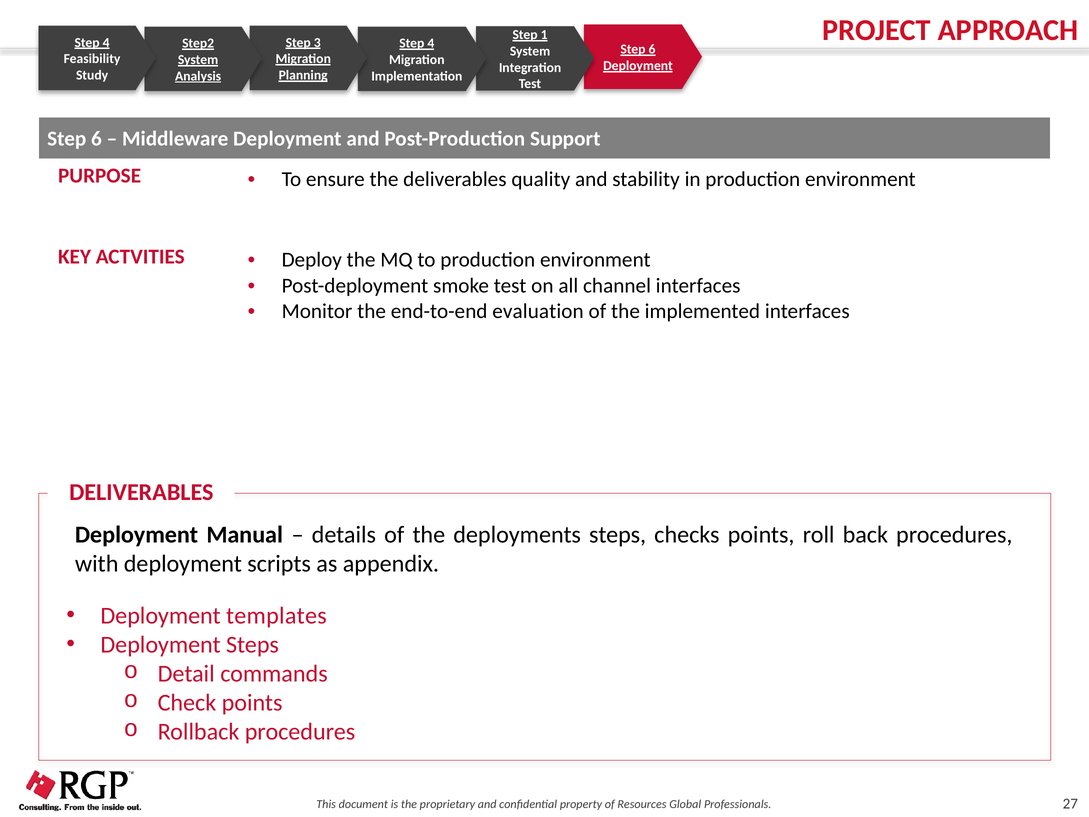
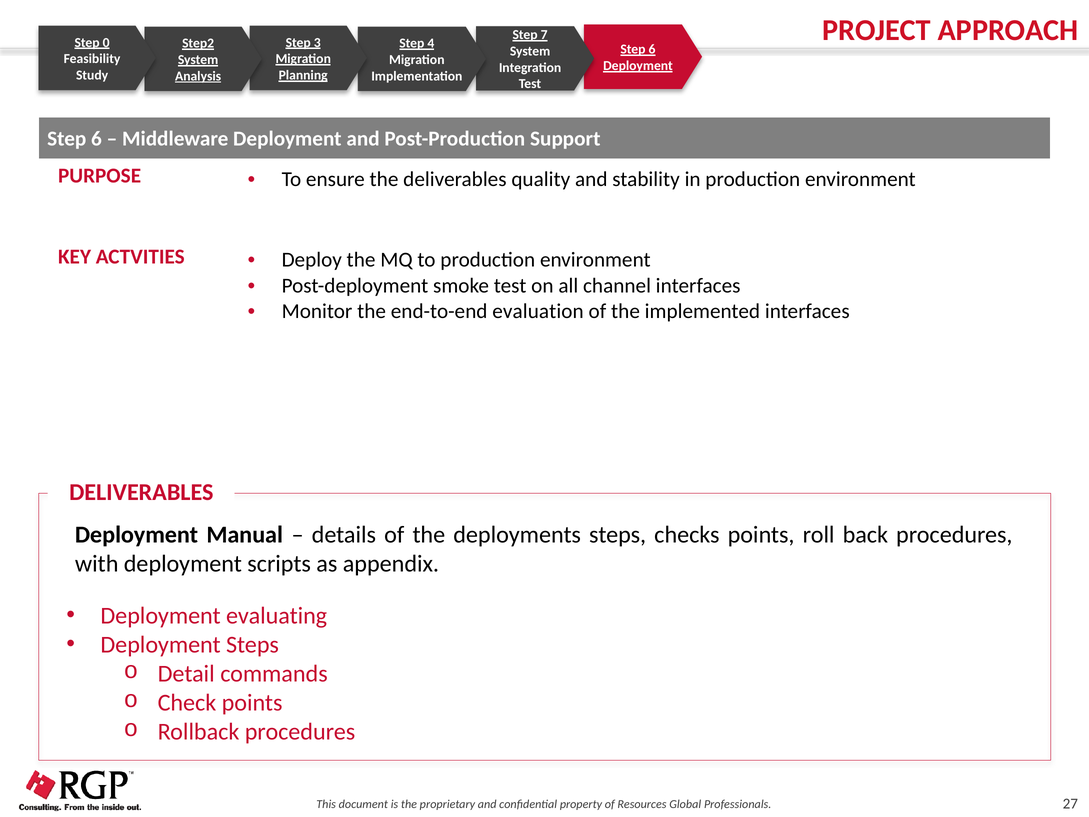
1: 1 -> 7 (544, 35)
4: 4 -> 0 (106, 42)
templates: templates -> evaluating (277, 615)
